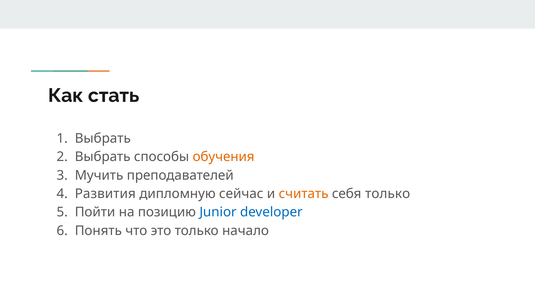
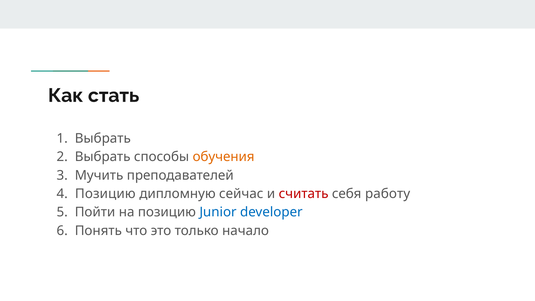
Развития: Развития -> Позицию (105, 194)
считать colour: orange -> red (304, 194)
себя только: только -> работу (388, 194)
